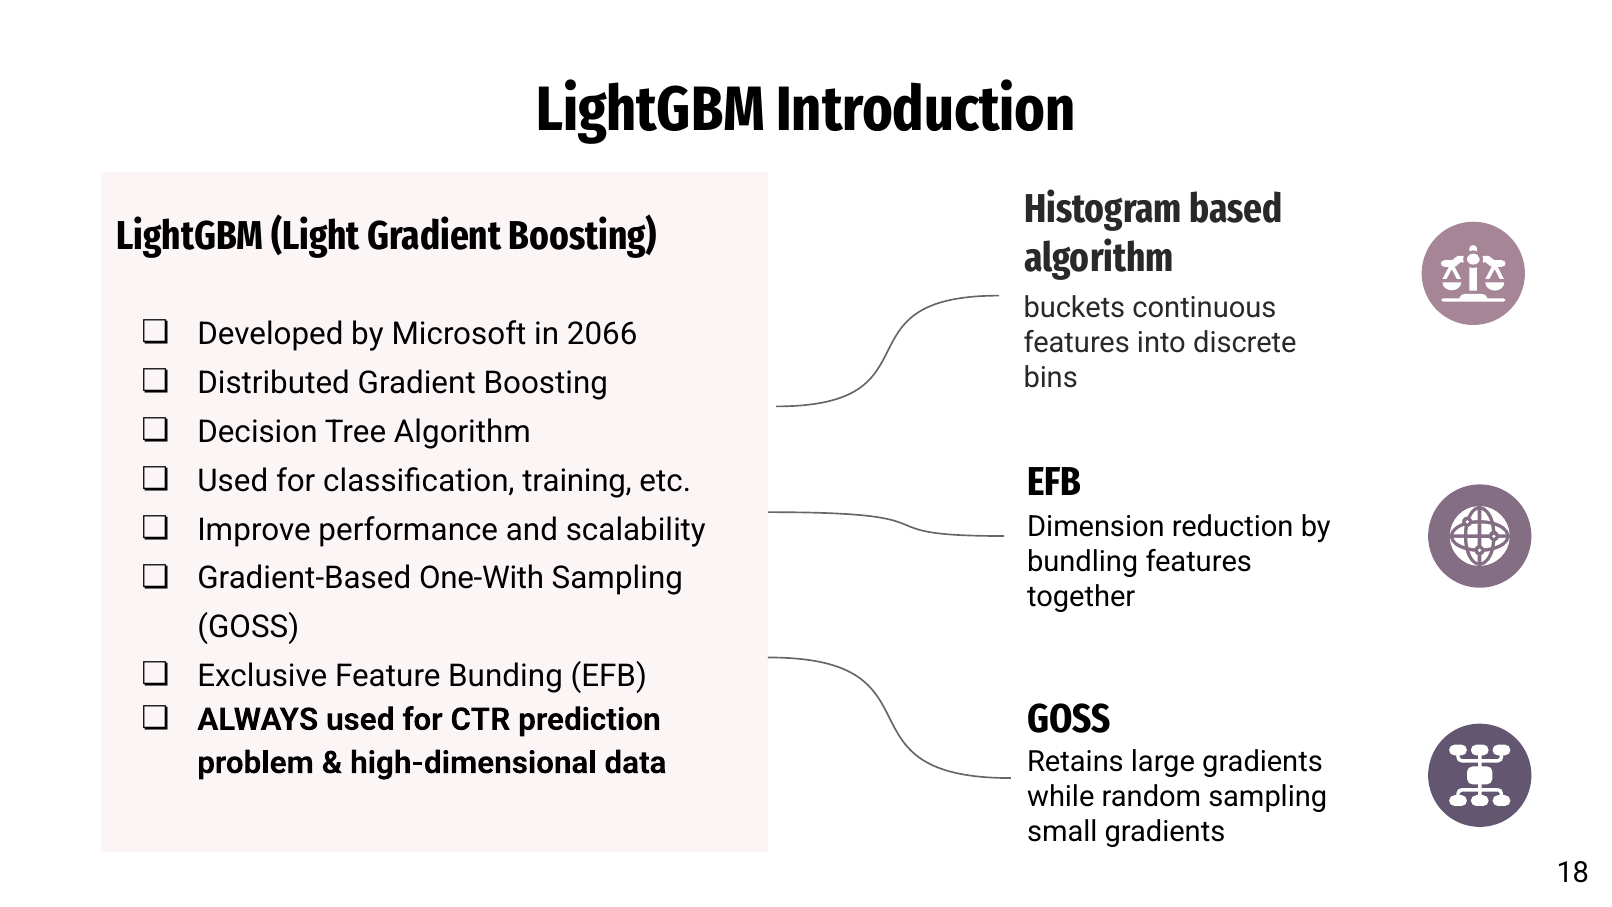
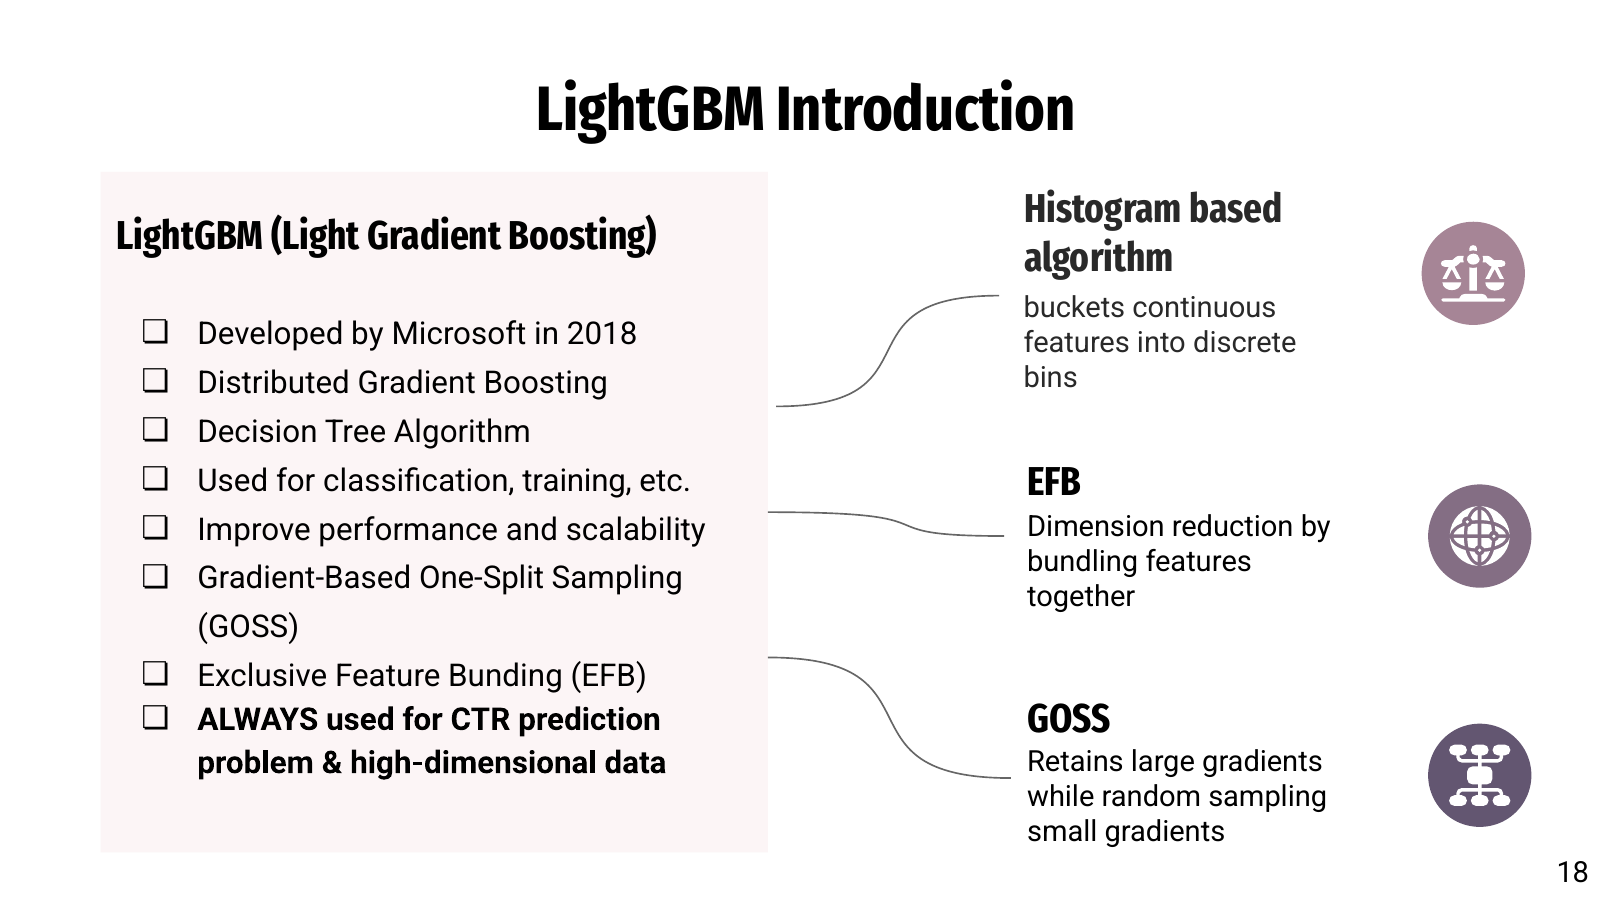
2066: 2066 -> 2018 (602, 334)
One-With: One-With -> One-Split (482, 578)
